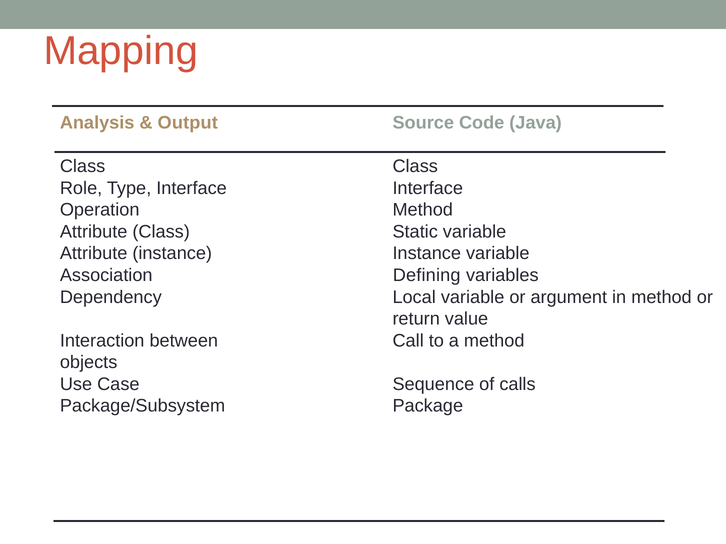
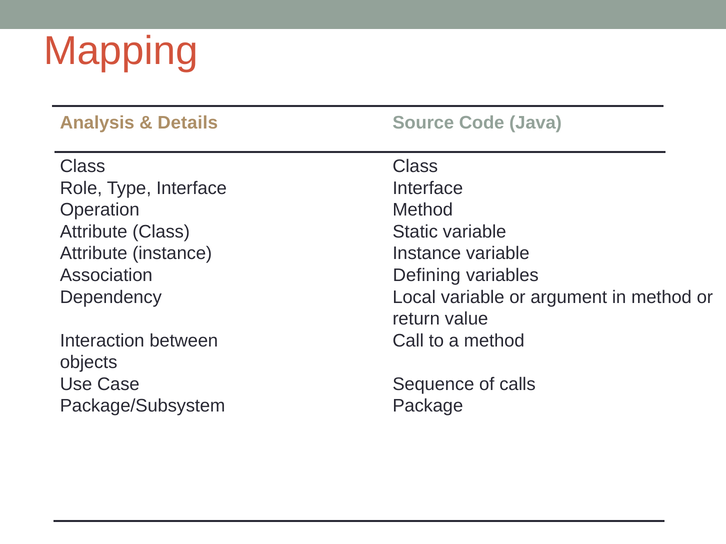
Output: Output -> Details (188, 123)
